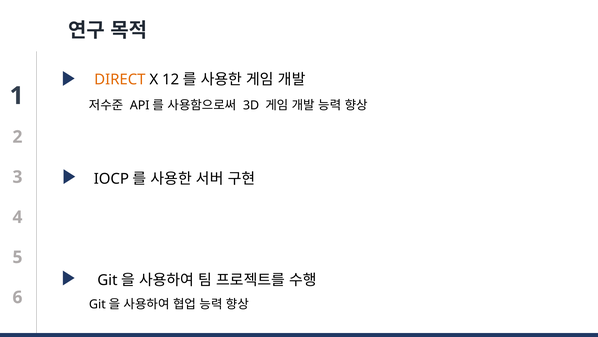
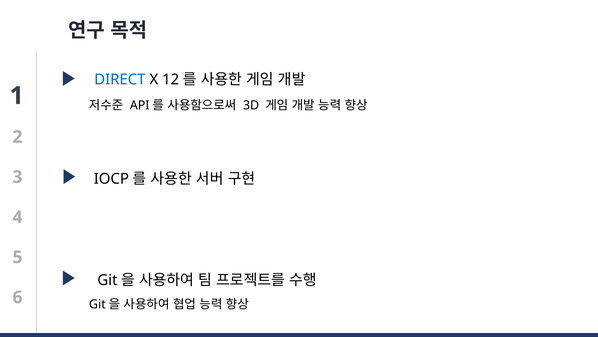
DIRECT colour: orange -> blue (120, 79)
